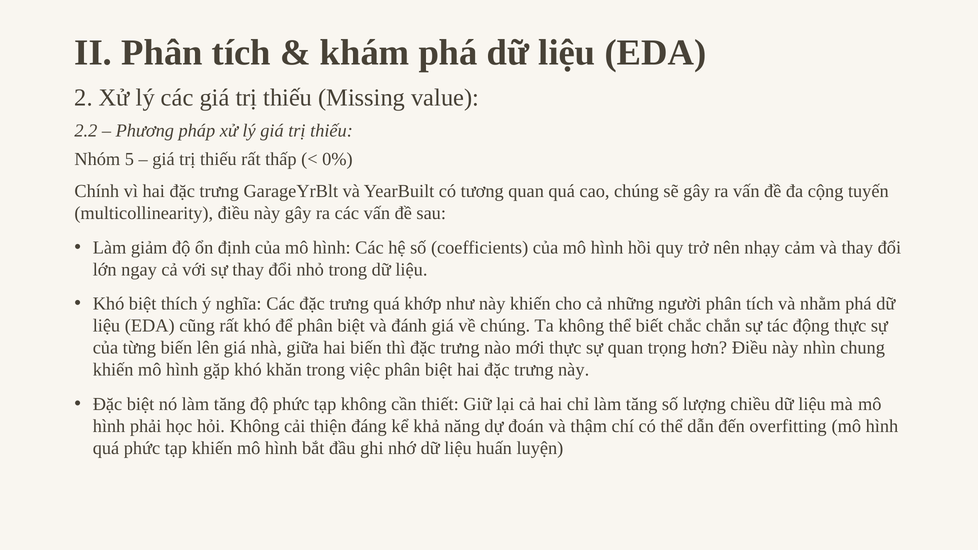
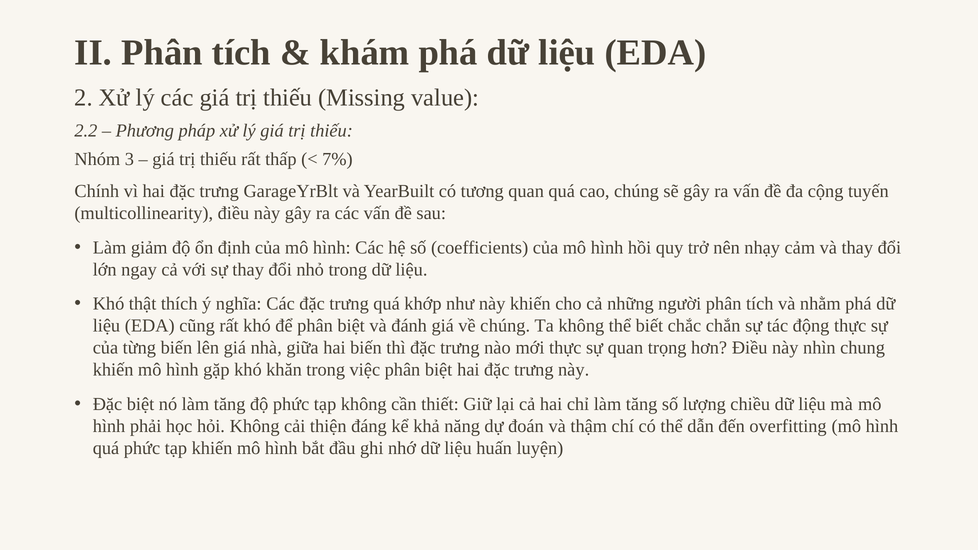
5: 5 -> 3 (129, 159)
0%: 0% -> 7% (337, 159)
Khó biệt: biệt -> thật (143, 304)
